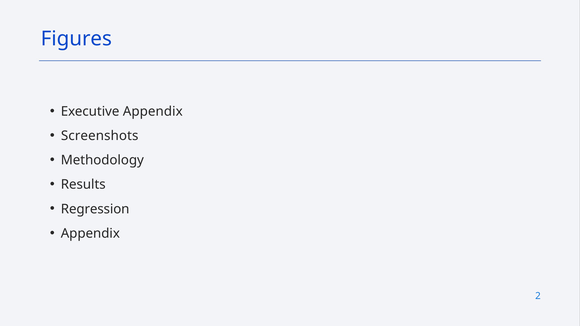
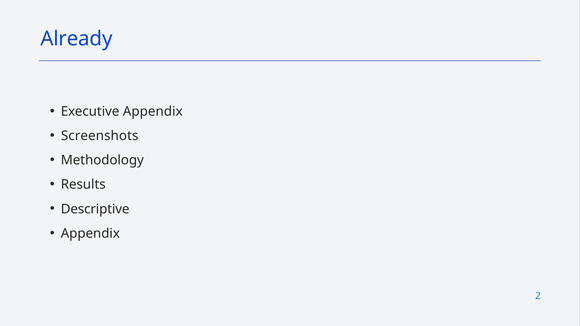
Figures: Figures -> Already (77, 39)
Regression: Regression -> Descriptive (95, 209)
